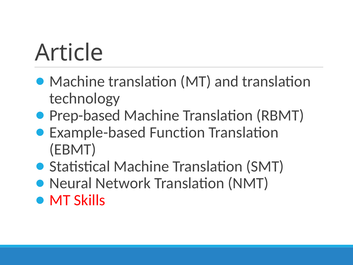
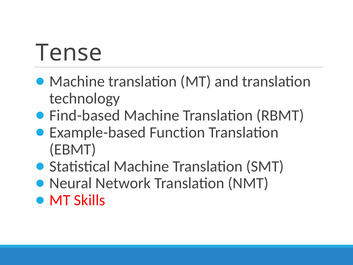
Article: Article -> Tense (69, 53)
Prep-based: Prep-based -> Find-based (85, 115)
